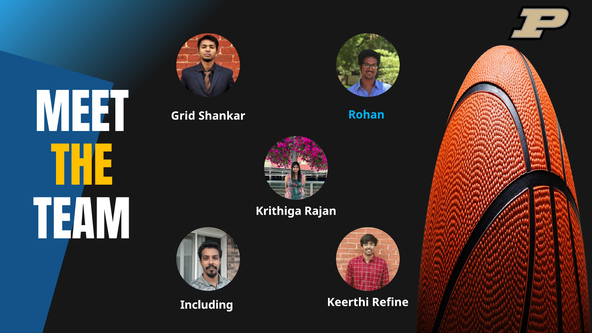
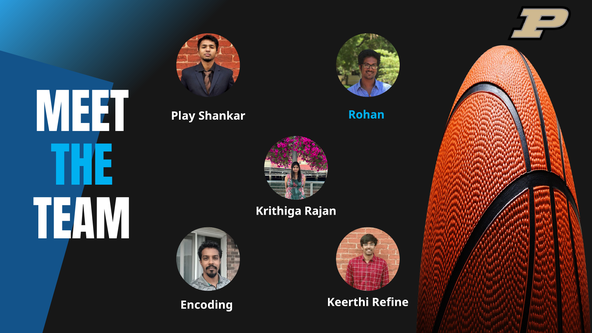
Grid: Grid -> Play (183, 116)
THE colour: yellow -> light blue (82, 169)
Including: Including -> Encoding (207, 305)
